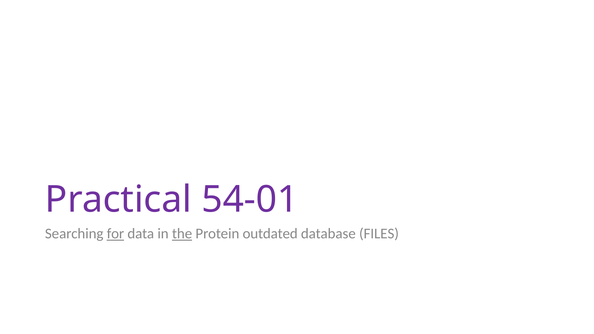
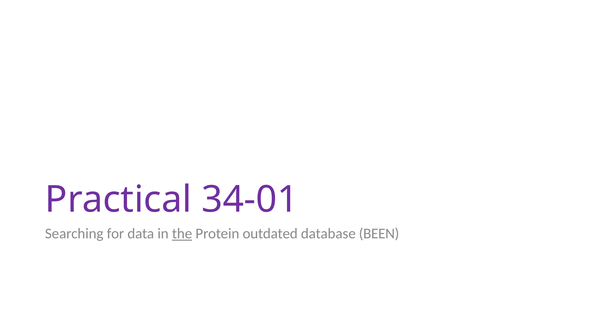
54-01: 54-01 -> 34-01 (250, 200)
for underline: present -> none (115, 234)
FILES: FILES -> BEEN (379, 234)
